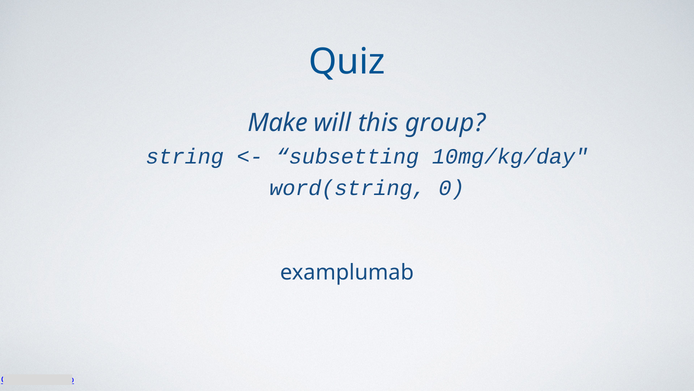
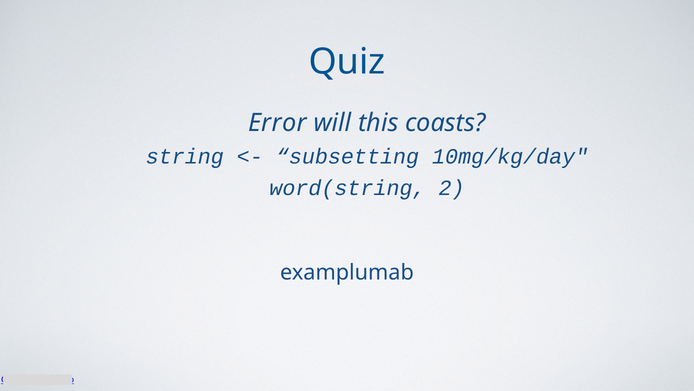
Make: Make -> Error (277, 123)
group: group -> coasts (445, 123)
0: 0 -> 2 (452, 188)
